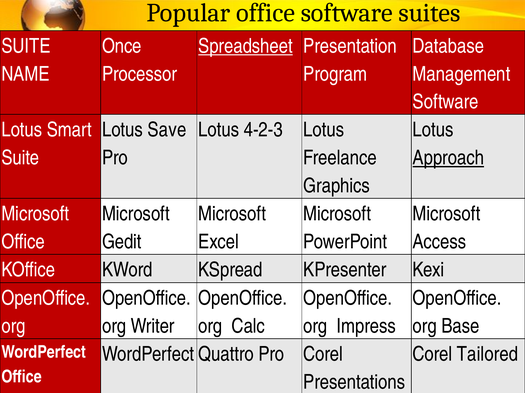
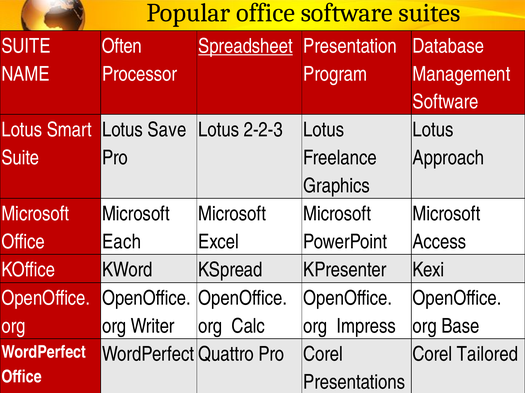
Once: Once -> Often (122, 46)
4-2-3: 4-2-3 -> 2-2-3 (263, 130)
Approach underline: present -> none (448, 158)
Gedit: Gedit -> Each (122, 242)
